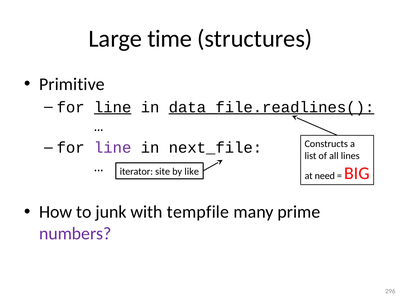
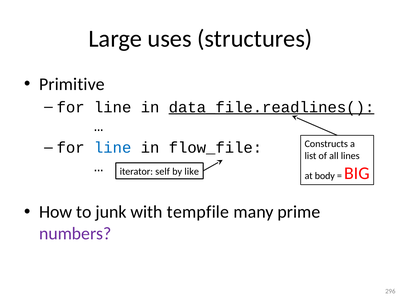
time: time -> uses (170, 39)
line underline: present -> none (113, 107)
line colour: purple -> blue (113, 148)
next_file: next_file -> flow_file (215, 148)
site: site -> self (163, 171)
need: need -> body (325, 176)
